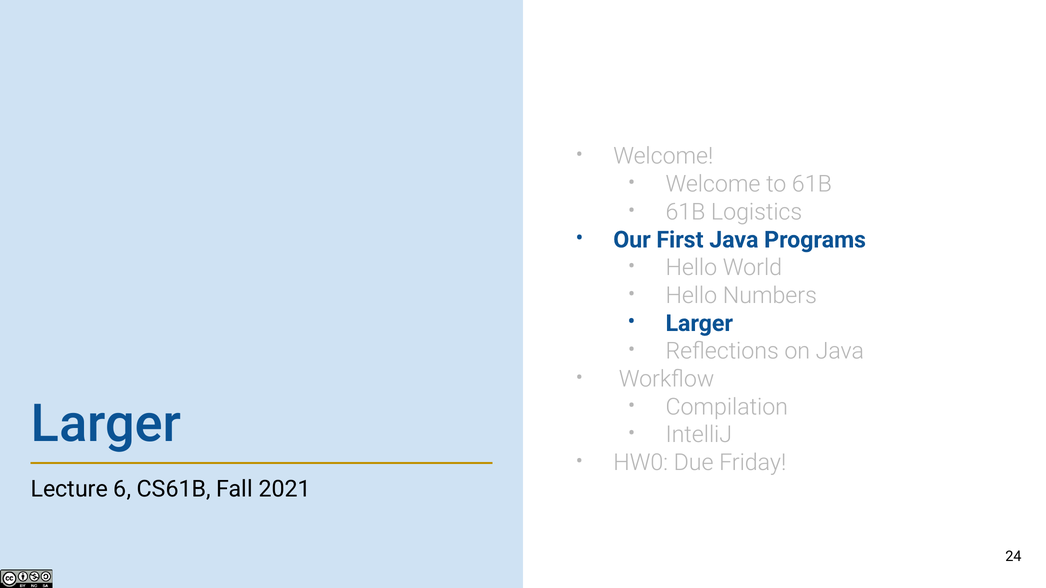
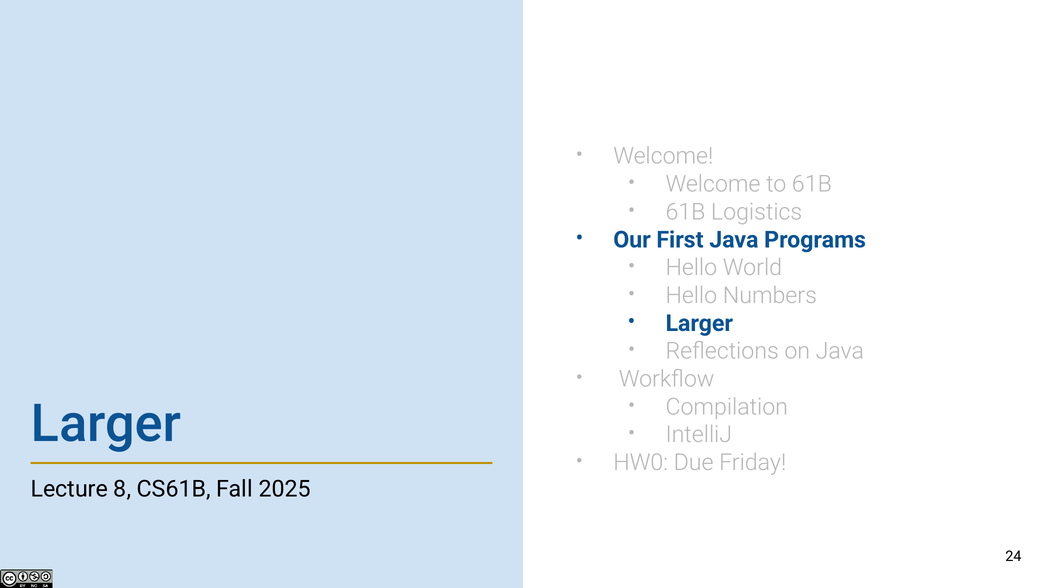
6: 6 -> 8 (122, 489)
2021: 2021 -> 2025 (285, 489)
